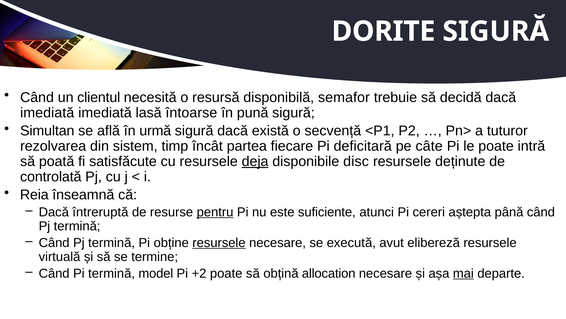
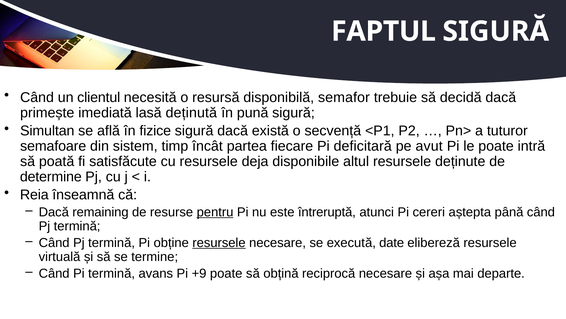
DORITE: DORITE -> FAPTUL (383, 31)
imediată: imediată -> primește (47, 112)
întoarse: întoarse -> deținută (191, 112)
urmă: urmă -> fizice (155, 131)
rezolvarea: rezolvarea -> semafoare (53, 146)
câte: câte -> avut (429, 146)
deja underline: present -> none (255, 161)
disc: disc -> altul (356, 161)
controlată: controlată -> determine (51, 176)
întreruptă: întreruptă -> remaining (100, 212)
suficiente: suficiente -> întreruptă (327, 212)
avut: avut -> date (392, 242)
model: model -> avans (156, 273)
+2: +2 -> +9 (199, 273)
allocation: allocation -> reciprocă (329, 273)
mai underline: present -> none (463, 273)
